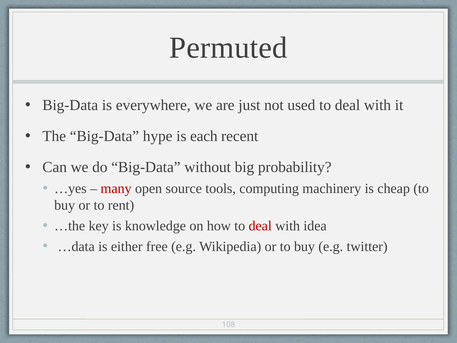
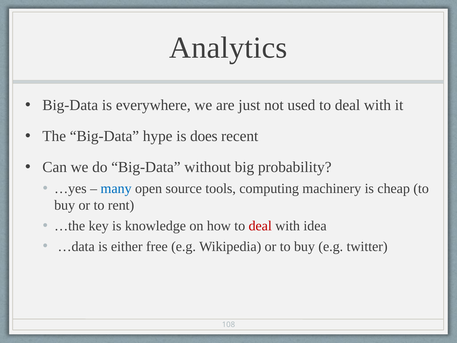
Permuted: Permuted -> Analytics (228, 48)
each: each -> does (204, 136)
many colour: red -> blue (116, 188)
